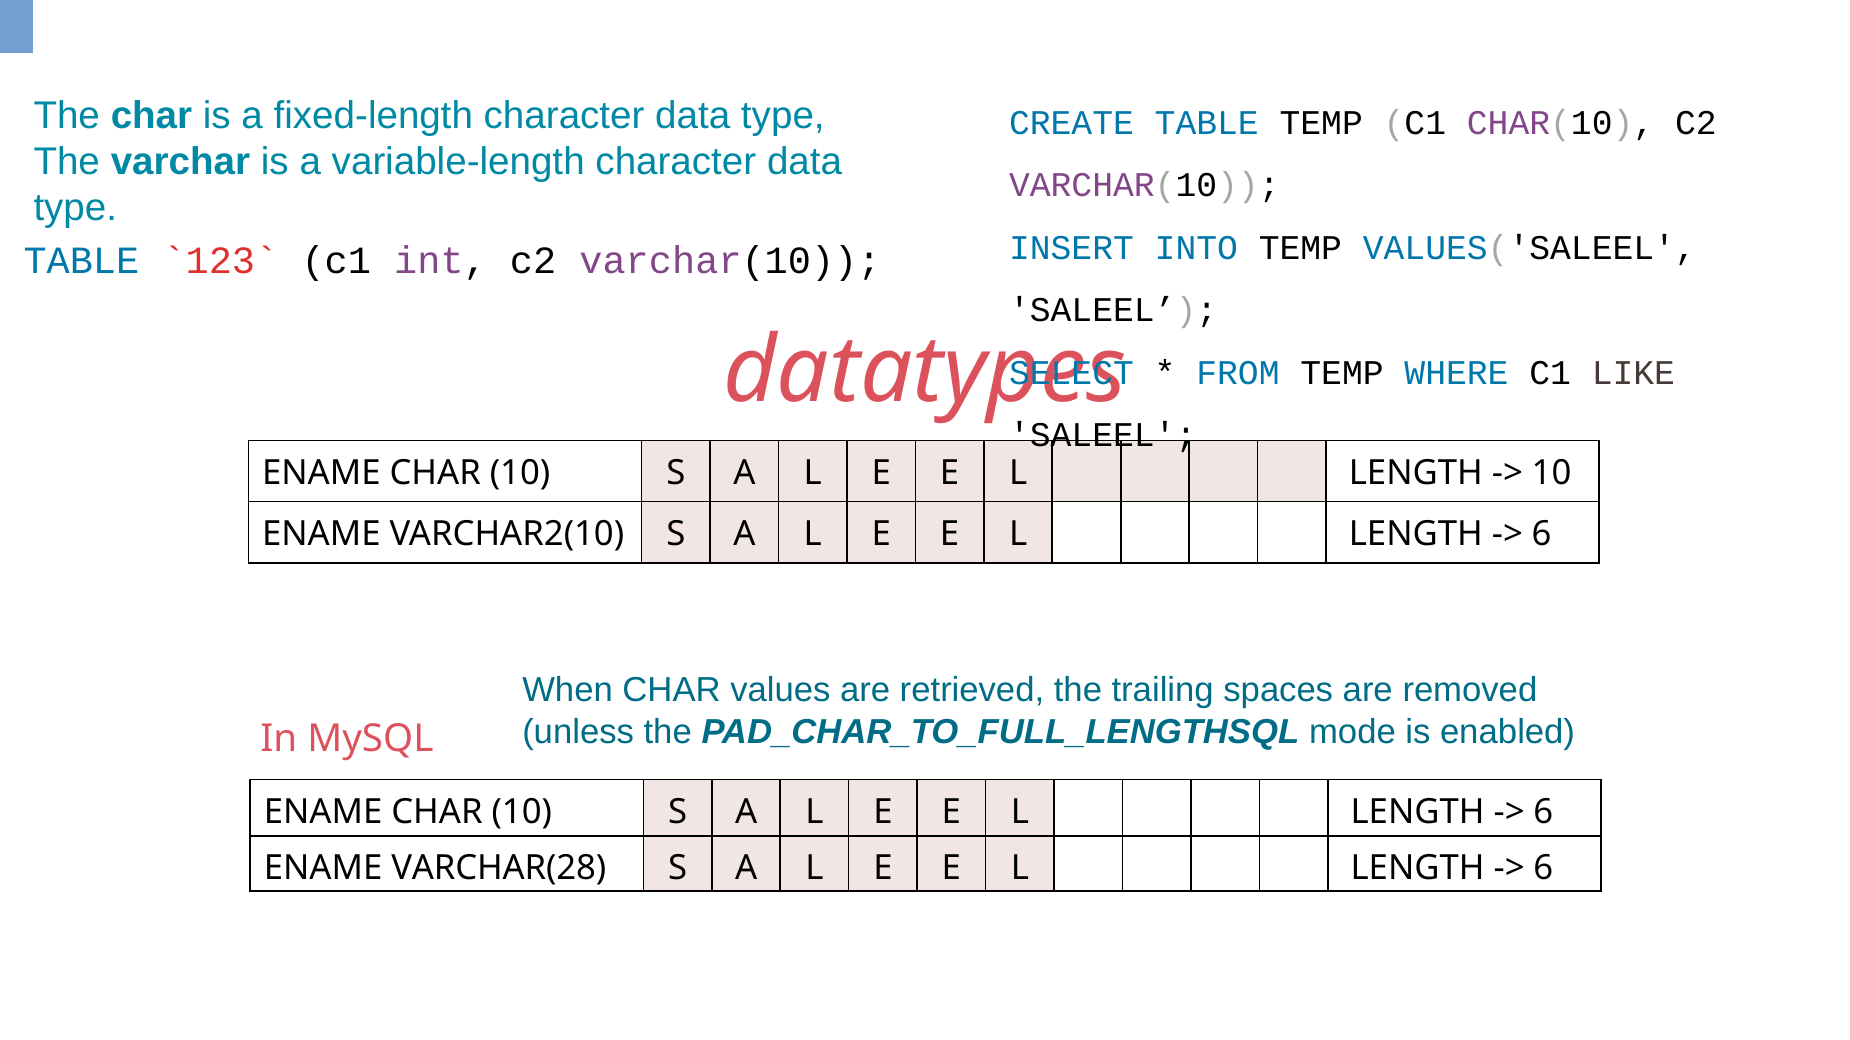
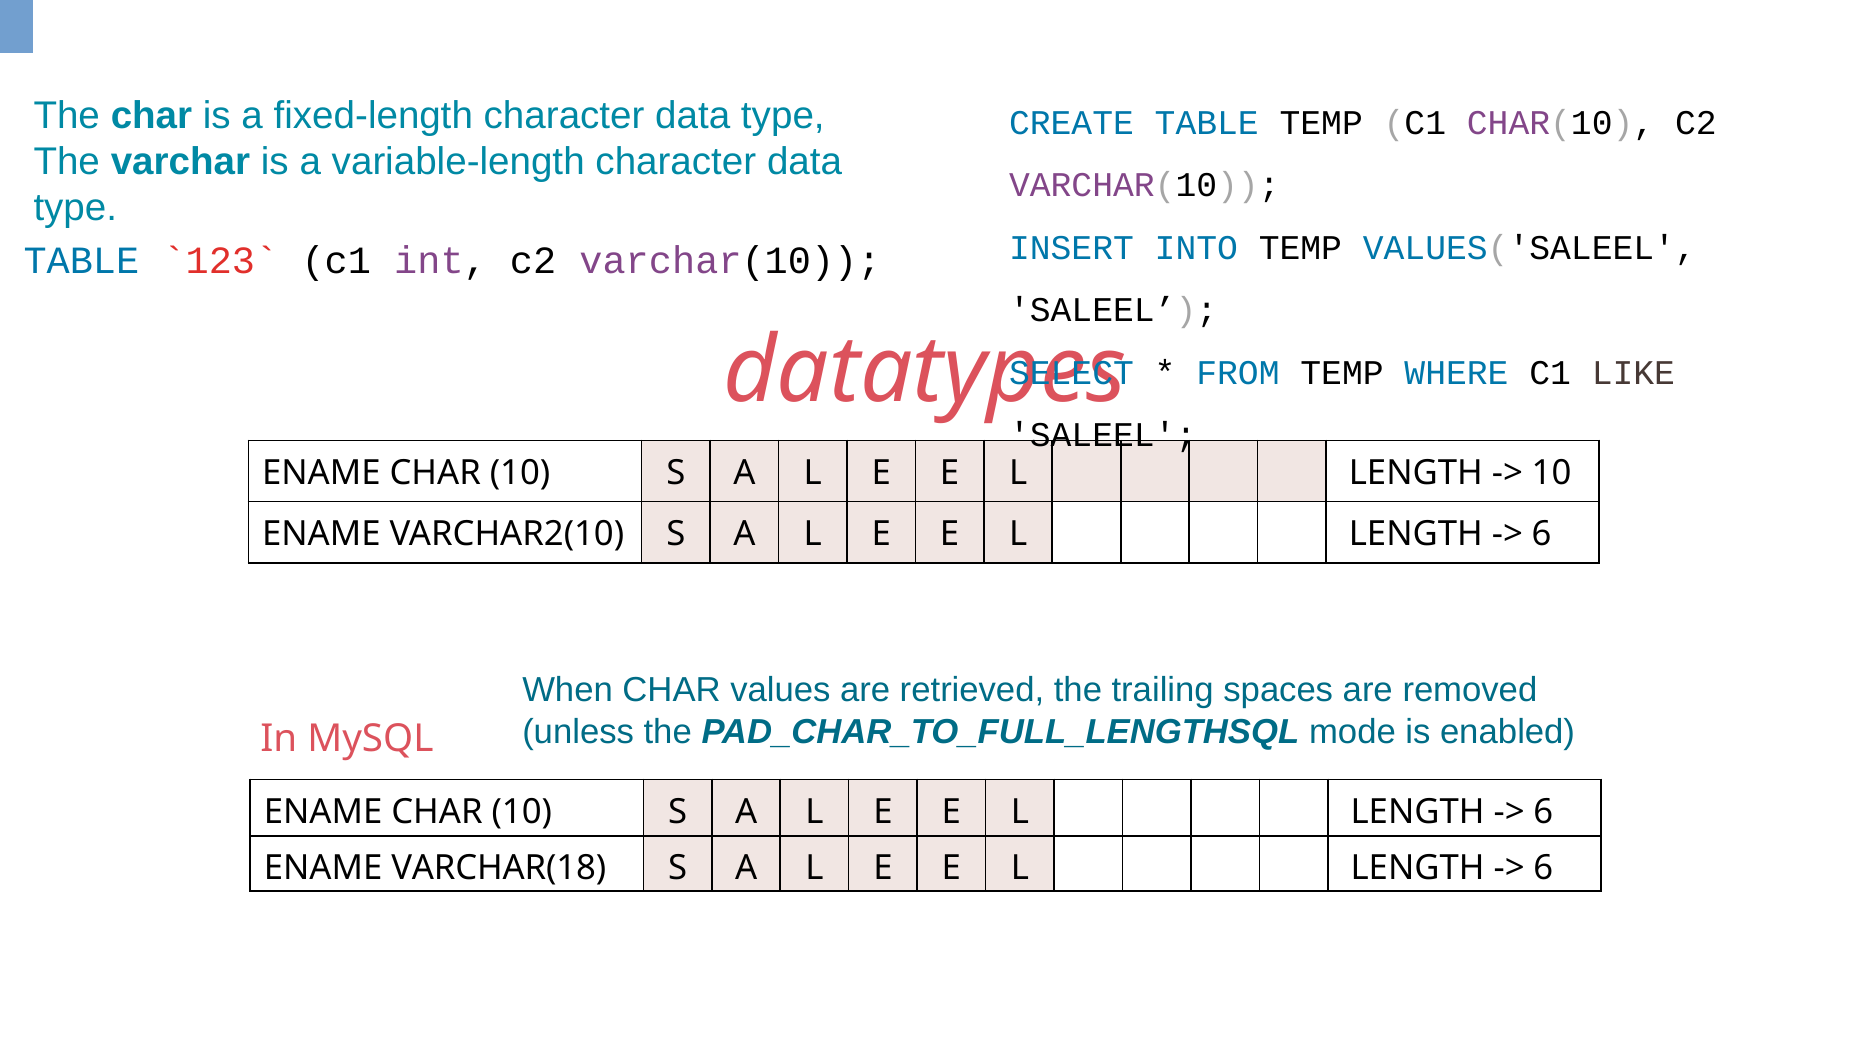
VARCHAR(28: VARCHAR(28 -> VARCHAR(18 (499, 869)
